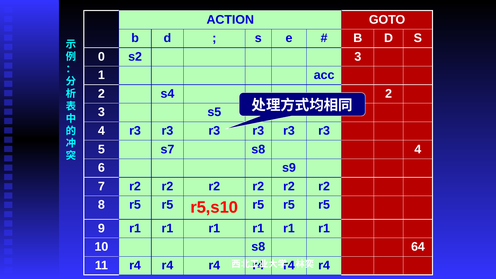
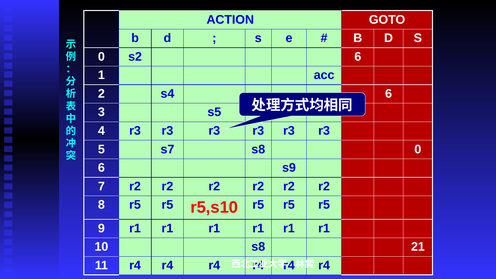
s2 3: 3 -> 6 (358, 57)
s4 2: 2 -> 6 (389, 94)
s8 4: 4 -> 0 (418, 149)
64: 64 -> 21 (418, 247)
